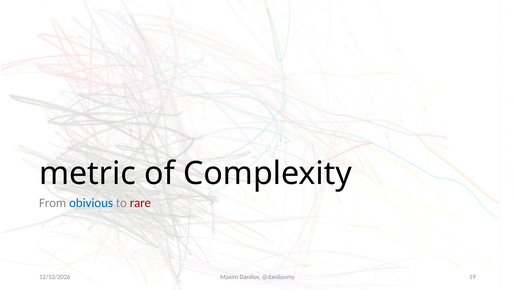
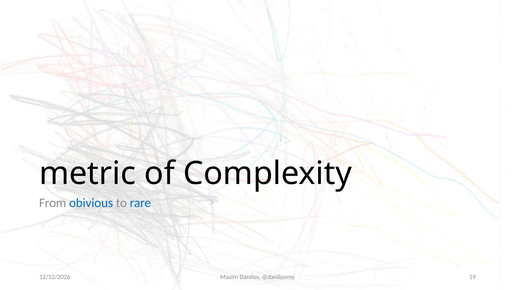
rare colour: red -> blue (140, 203)
